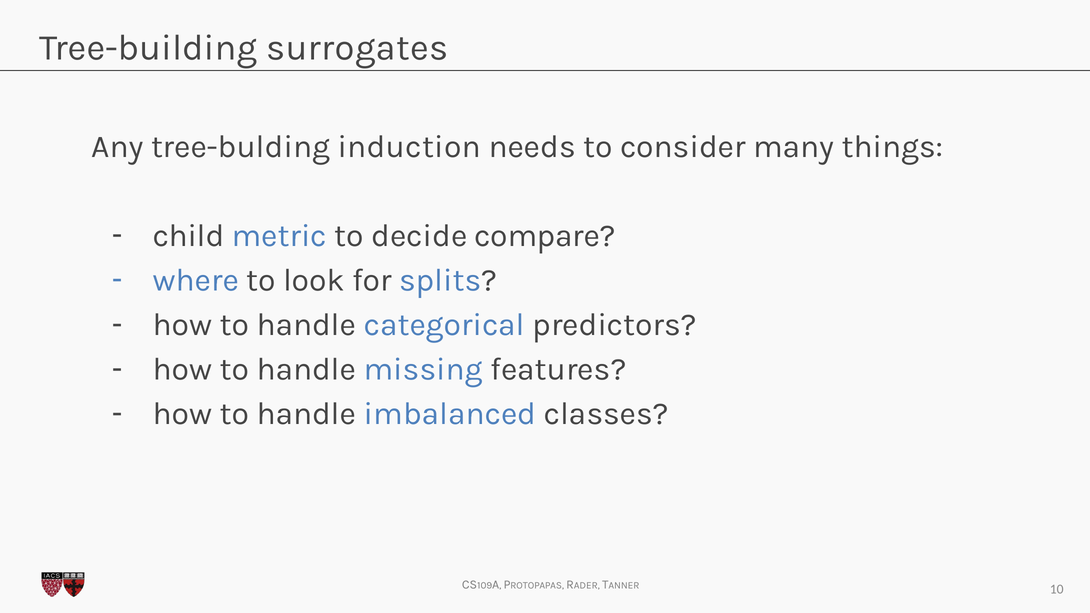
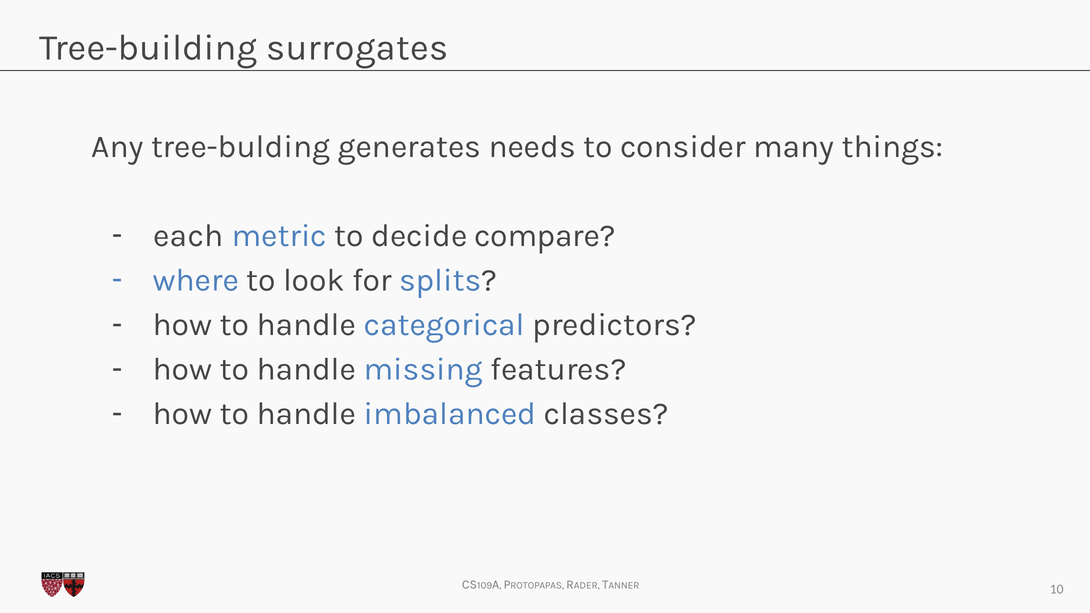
induction: induction -> generates (409, 147)
child: child -> each (188, 236)
